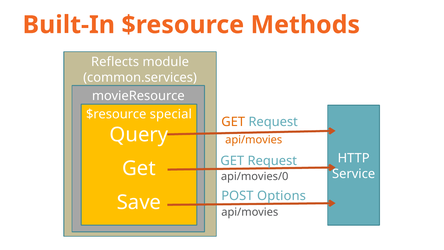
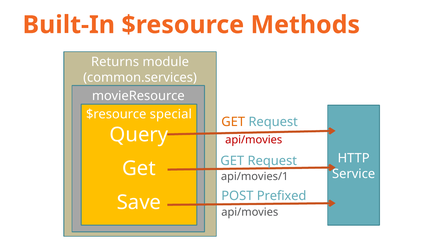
Reflects: Reflects -> Returns (115, 62)
api/movies colour: orange -> red (254, 140)
api/movies/0: api/movies/0 -> api/movies/1 (255, 176)
Options: Options -> Prefixed (282, 196)
